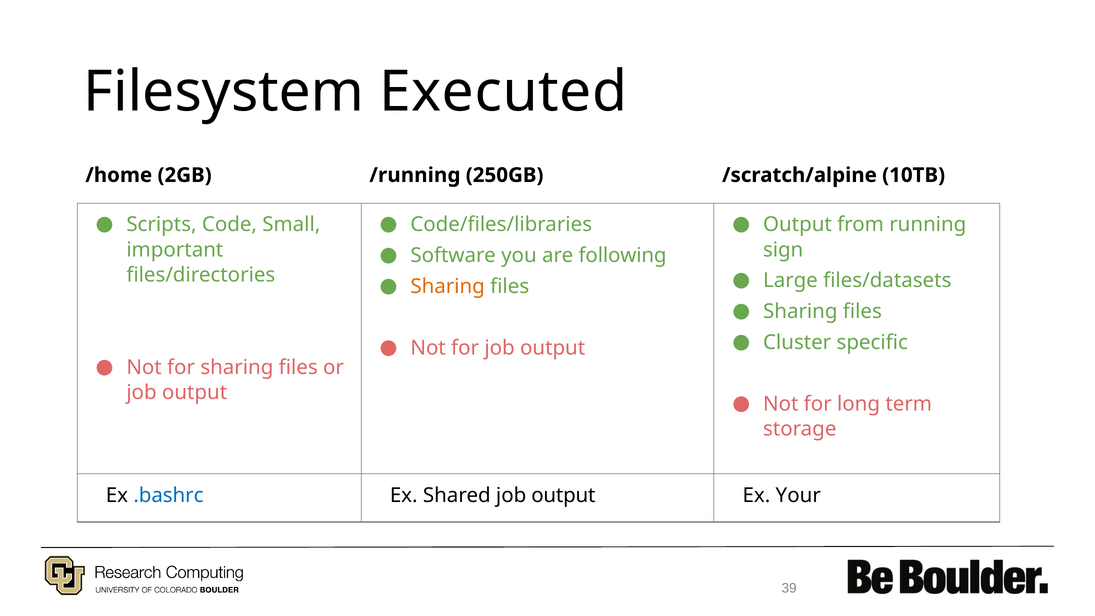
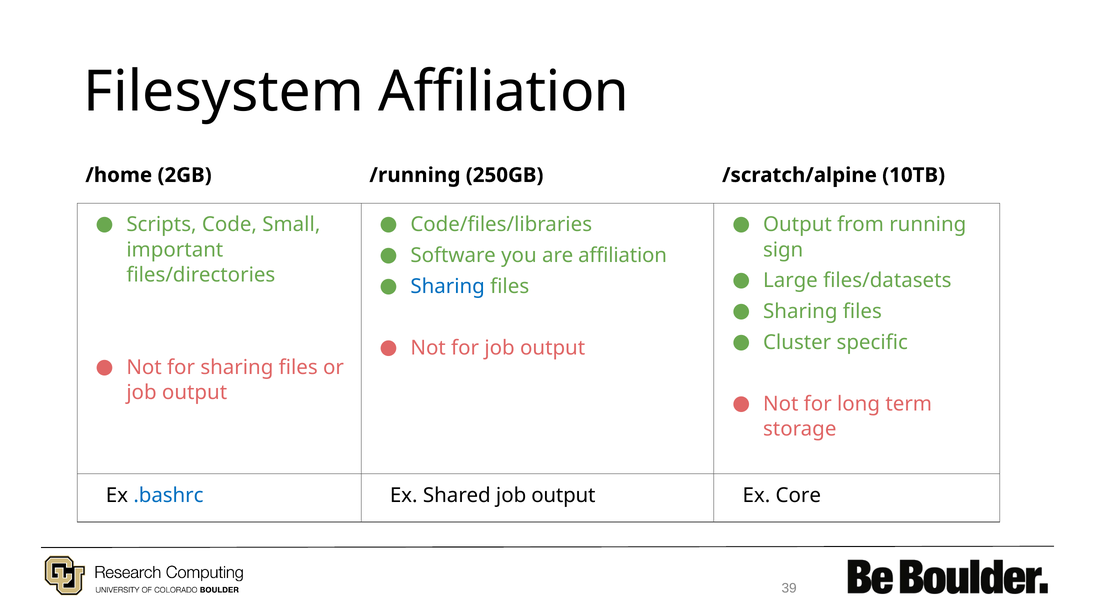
Filesystem Executed: Executed -> Affiliation (504, 92)
are following: following -> affiliation (623, 256)
Sharing colour: orange -> blue (448, 286)
Your: Your -> Core (798, 495)
